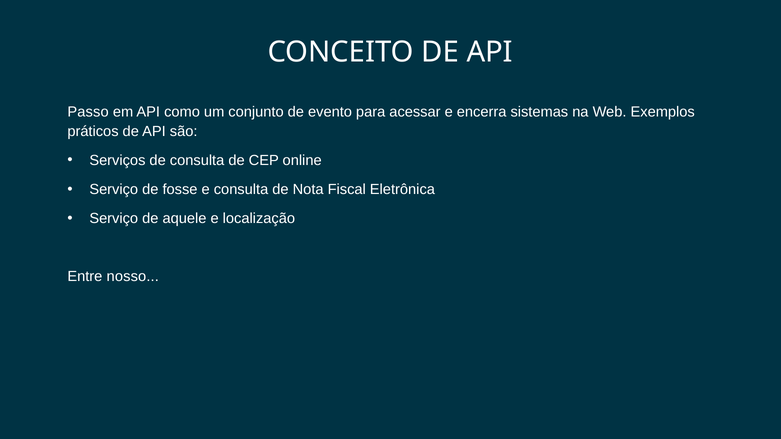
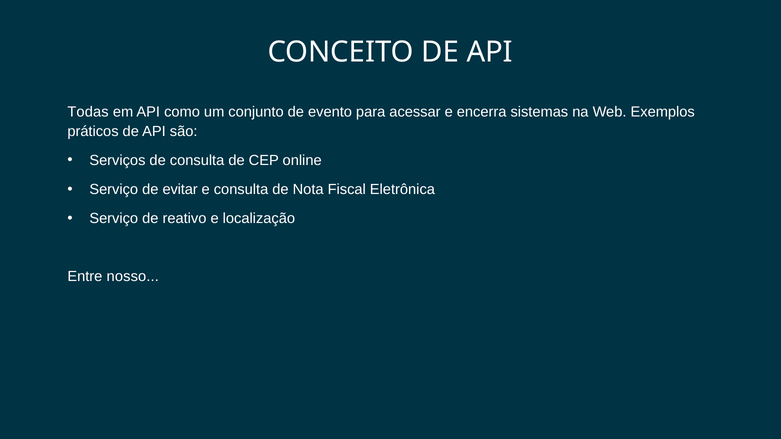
Passo: Passo -> Todas (88, 112)
fosse: fosse -> evitar (180, 190)
aquele: aquele -> reativo (184, 219)
